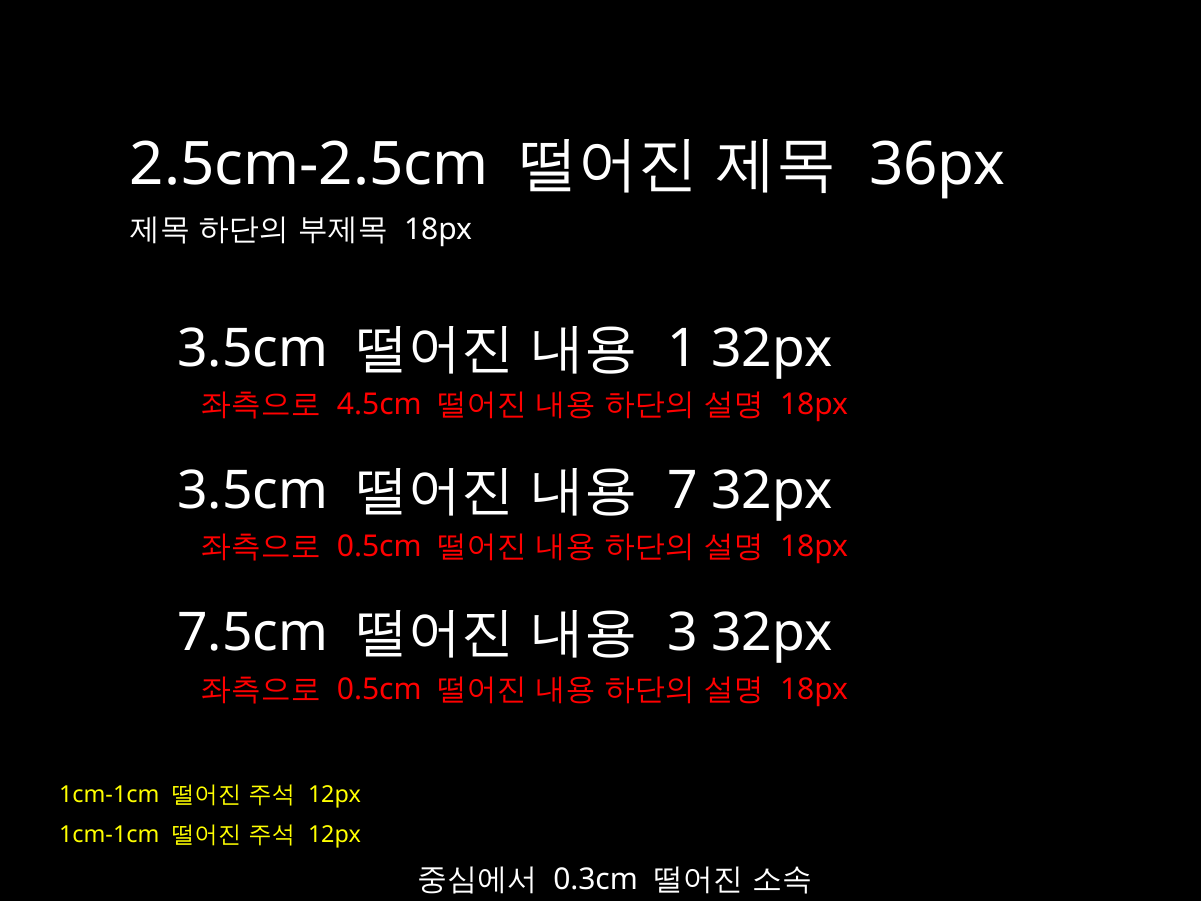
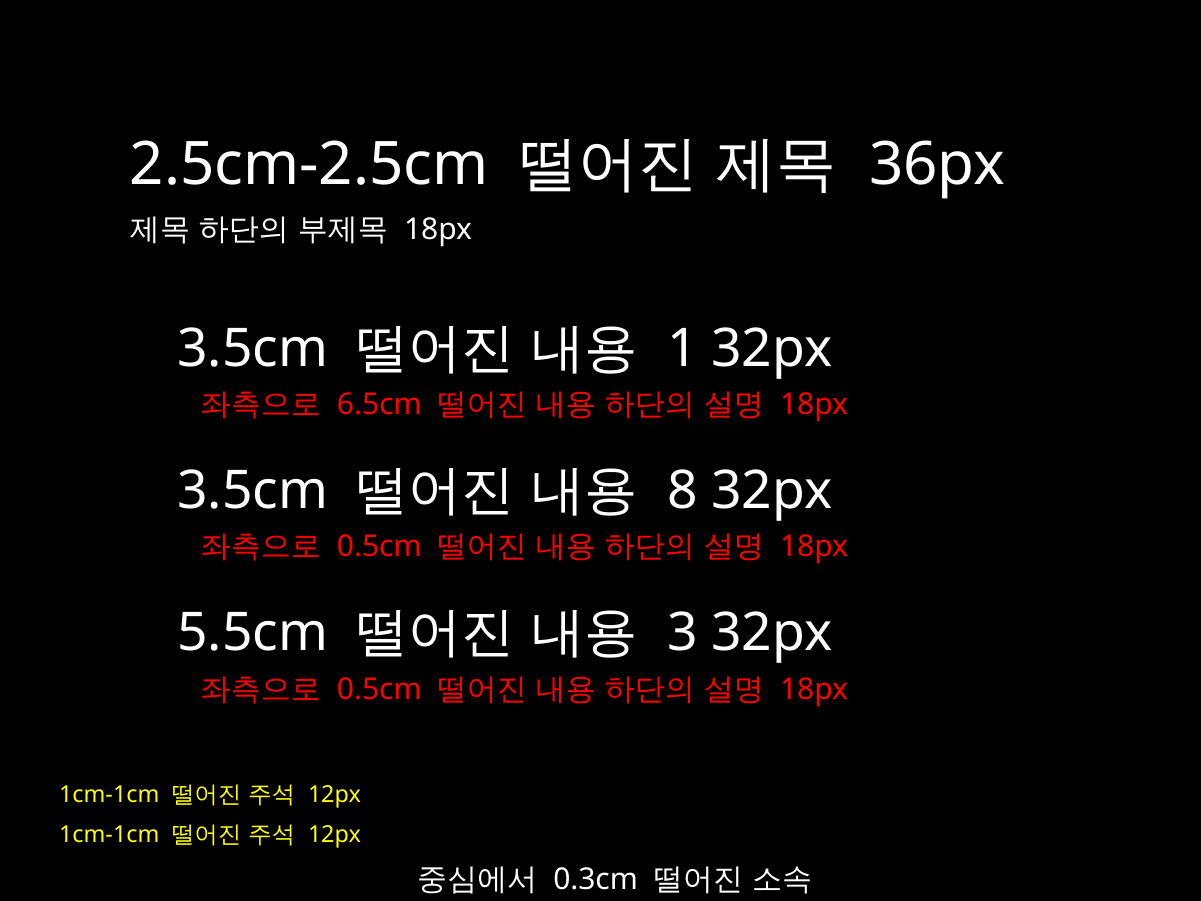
4.5cm: 4.5cm -> 6.5cm (379, 404)
7: 7 -> 8 (682, 491)
7.5cm: 7.5cm -> 5.5cm (253, 633)
